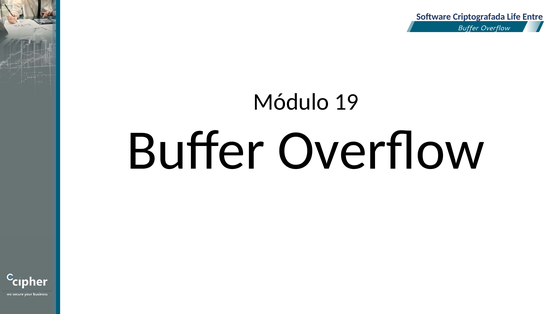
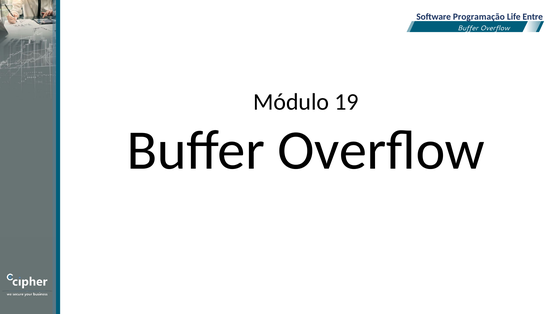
Criptografada: Criptografada -> Programação (479, 17)
